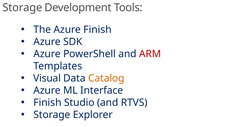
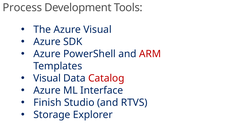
Storage: Storage -> Process (22, 8)
Azure Finish: Finish -> Visual (98, 29)
Catalog colour: orange -> red (106, 78)
